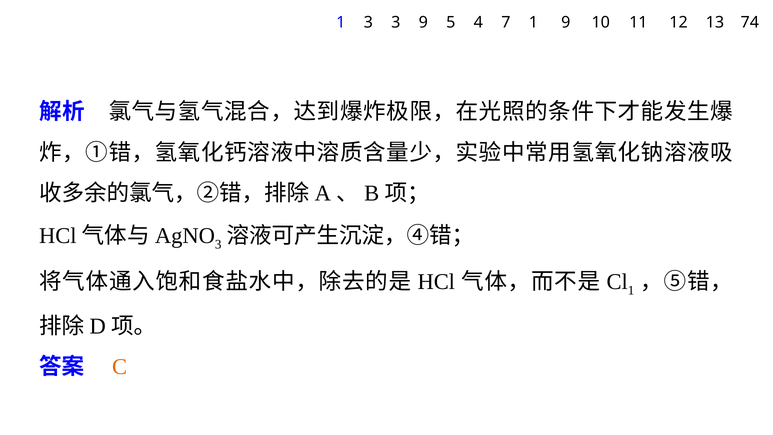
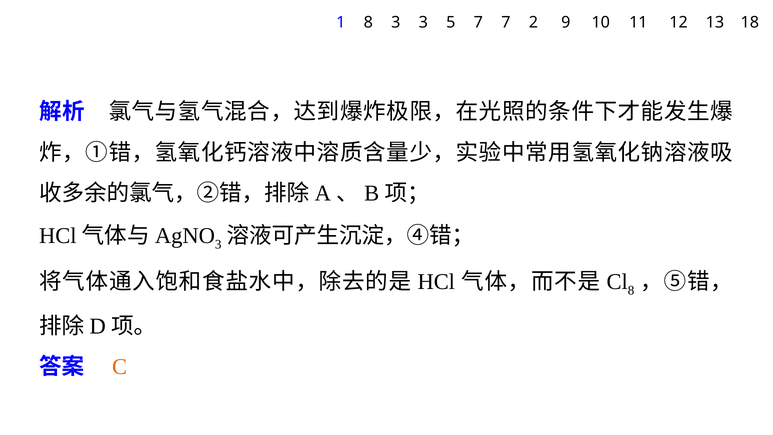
1 3: 3 -> 8 (368, 22)
3 9: 9 -> 3 (423, 22)
5 4: 4 -> 7 (478, 22)
7 1: 1 -> 2 (533, 22)
74: 74 -> 18 (750, 22)
1: 1 -> 8 (631, 291)
